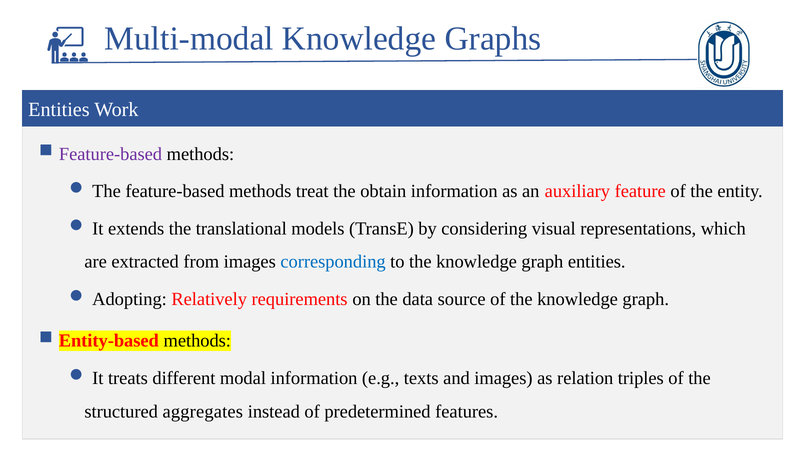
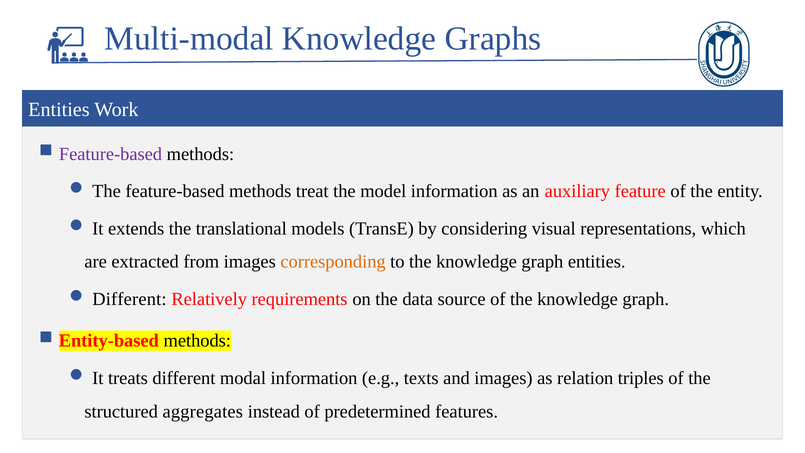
obtain: obtain -> model (383, 191)
corresponding colour: blue -> orange (333, 262)
Adopting: Adopting -> Different (129, 299)
